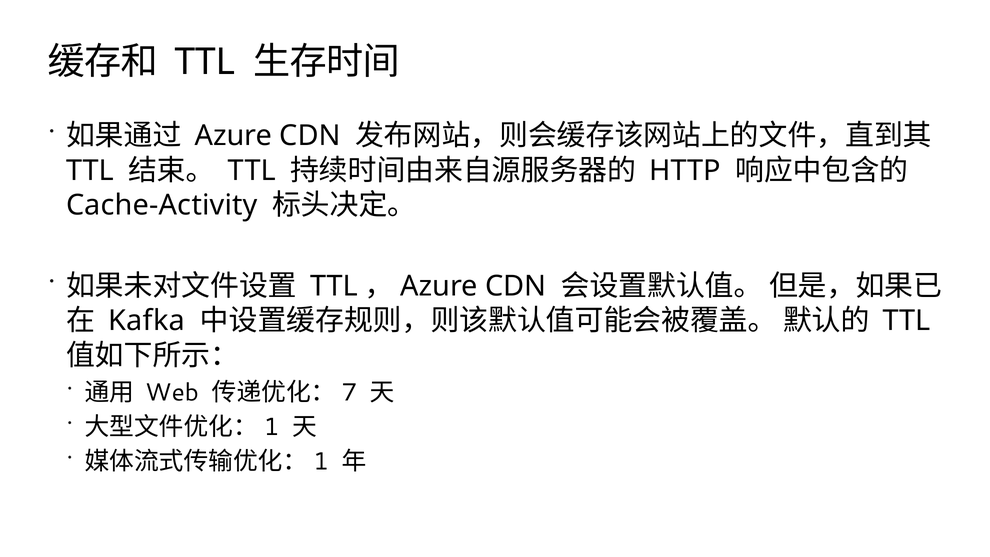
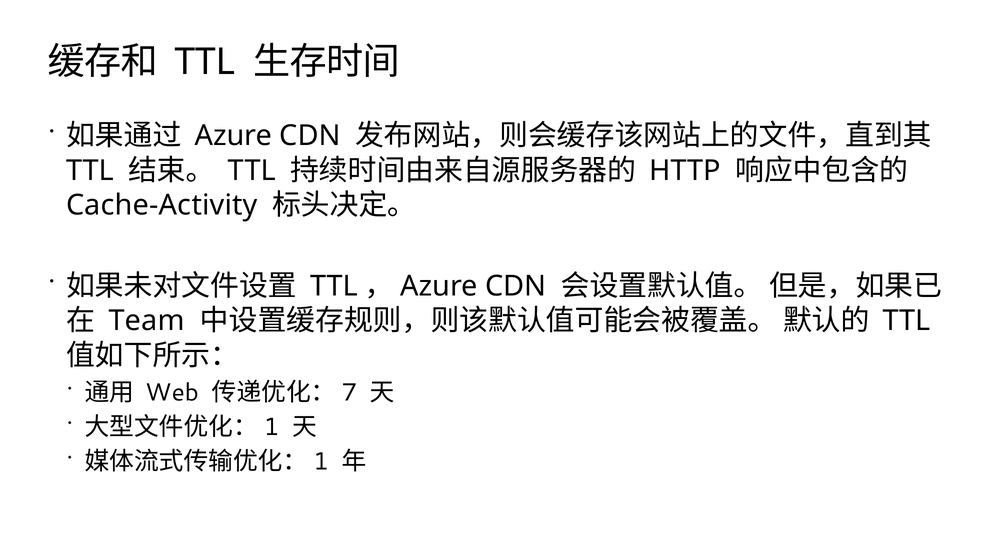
Kafka: Kafka -> Team (147, 321)
